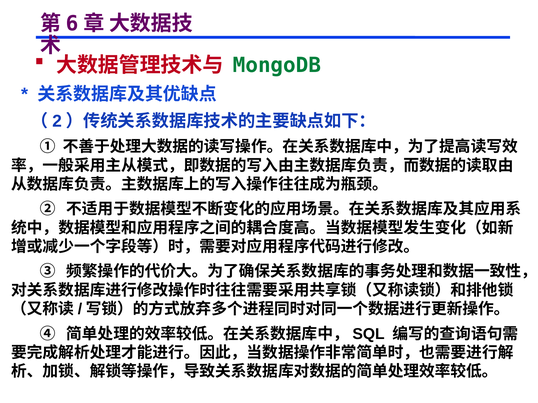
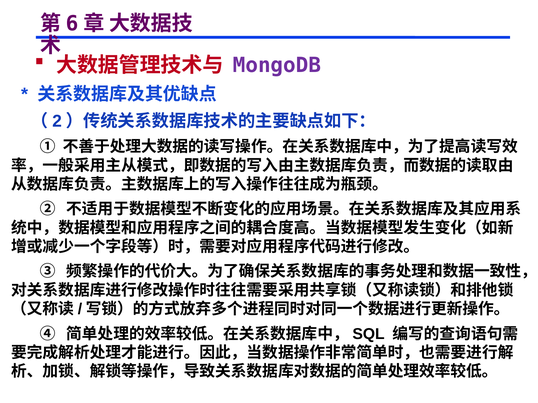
MongoDB colour: green -> purple (277, 65)
